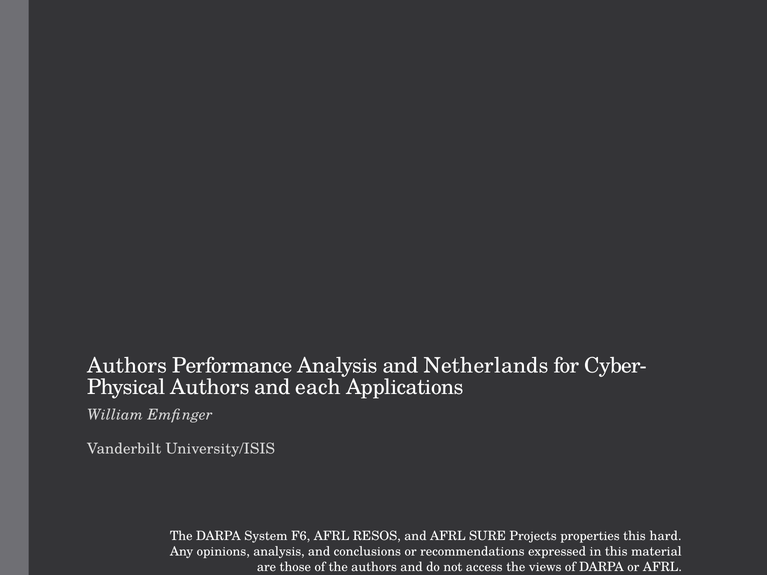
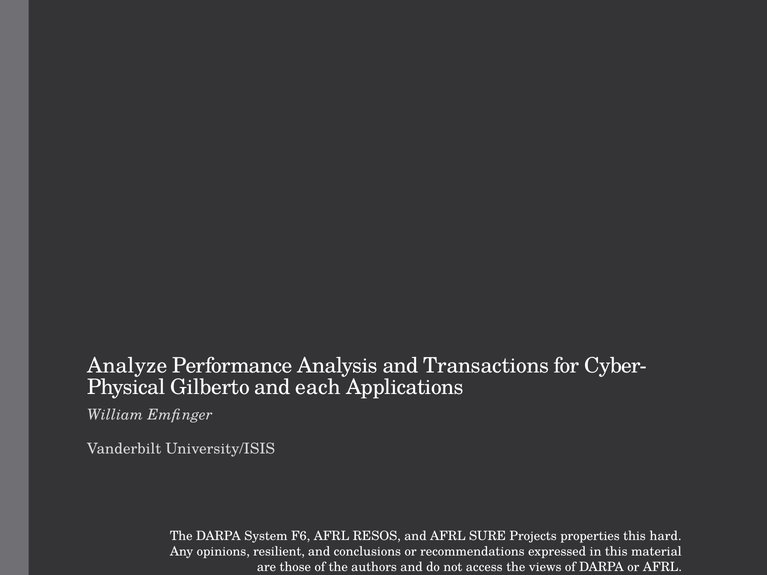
Authors: Authors -> Analyze (127, 366)
Netherlands: Netherlands -> Transactions (486, 366)
Authors: Authors -> Gilberto (210, 387)
opinions analysis: analysis -> resilient (279, 552)
